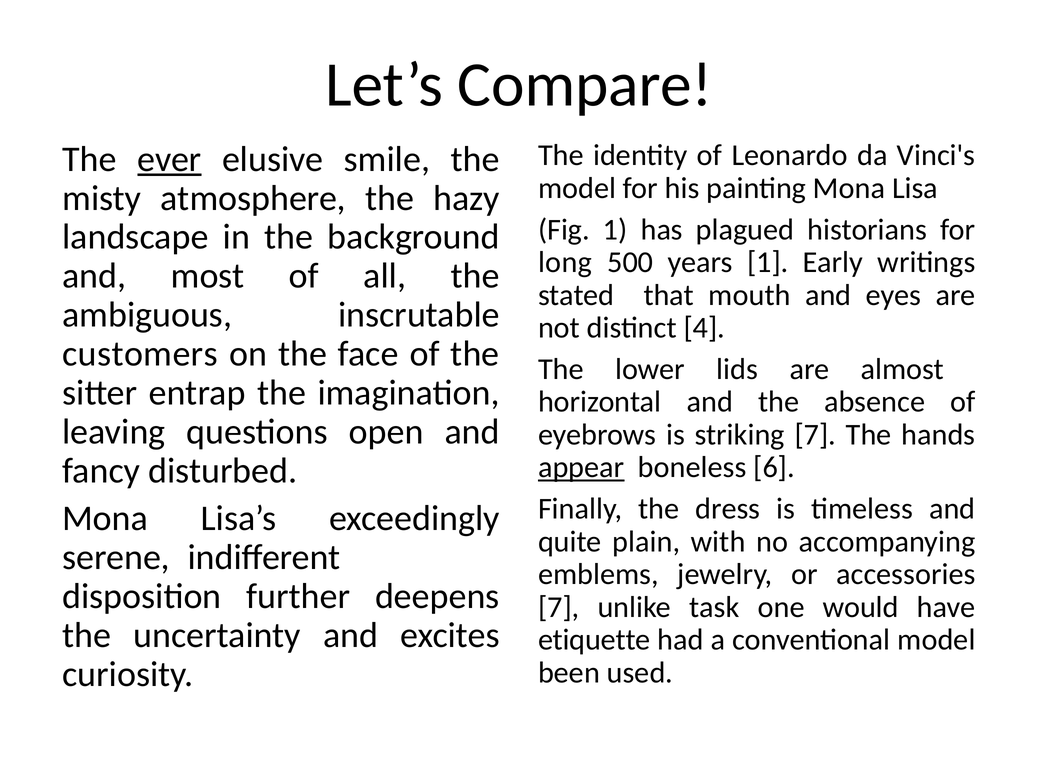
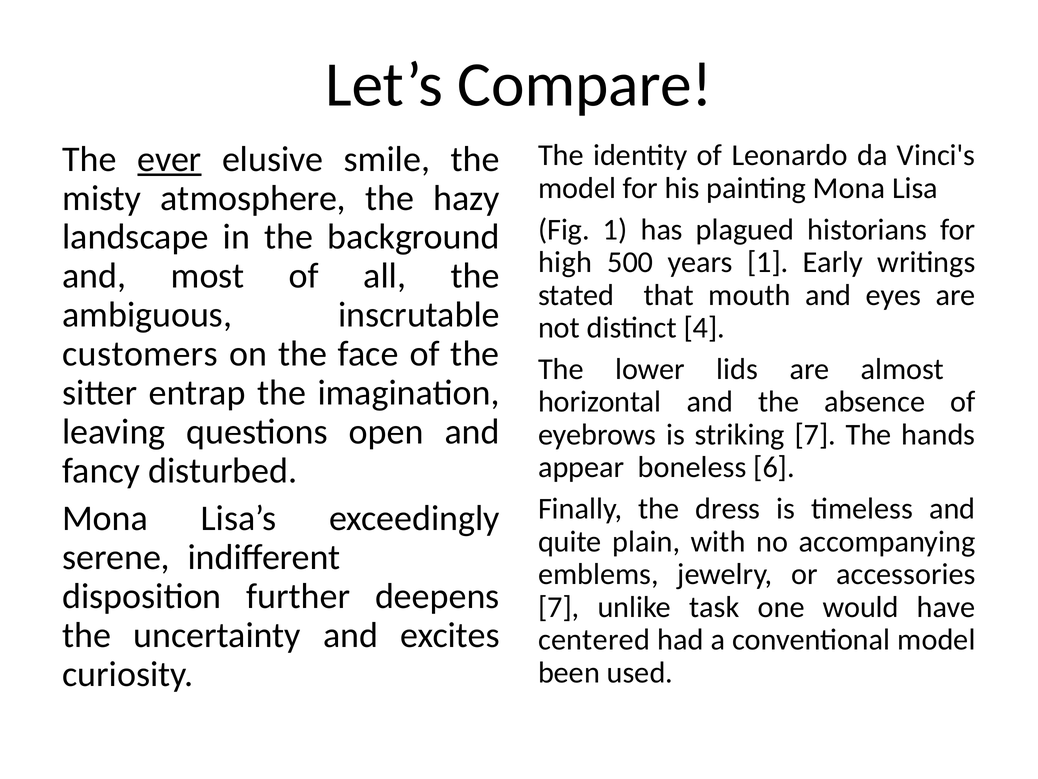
long: long -> high (565, 262)
appear underline: present -> none (581, 467)
etiquette: etiquette -> centered (594, 639)
